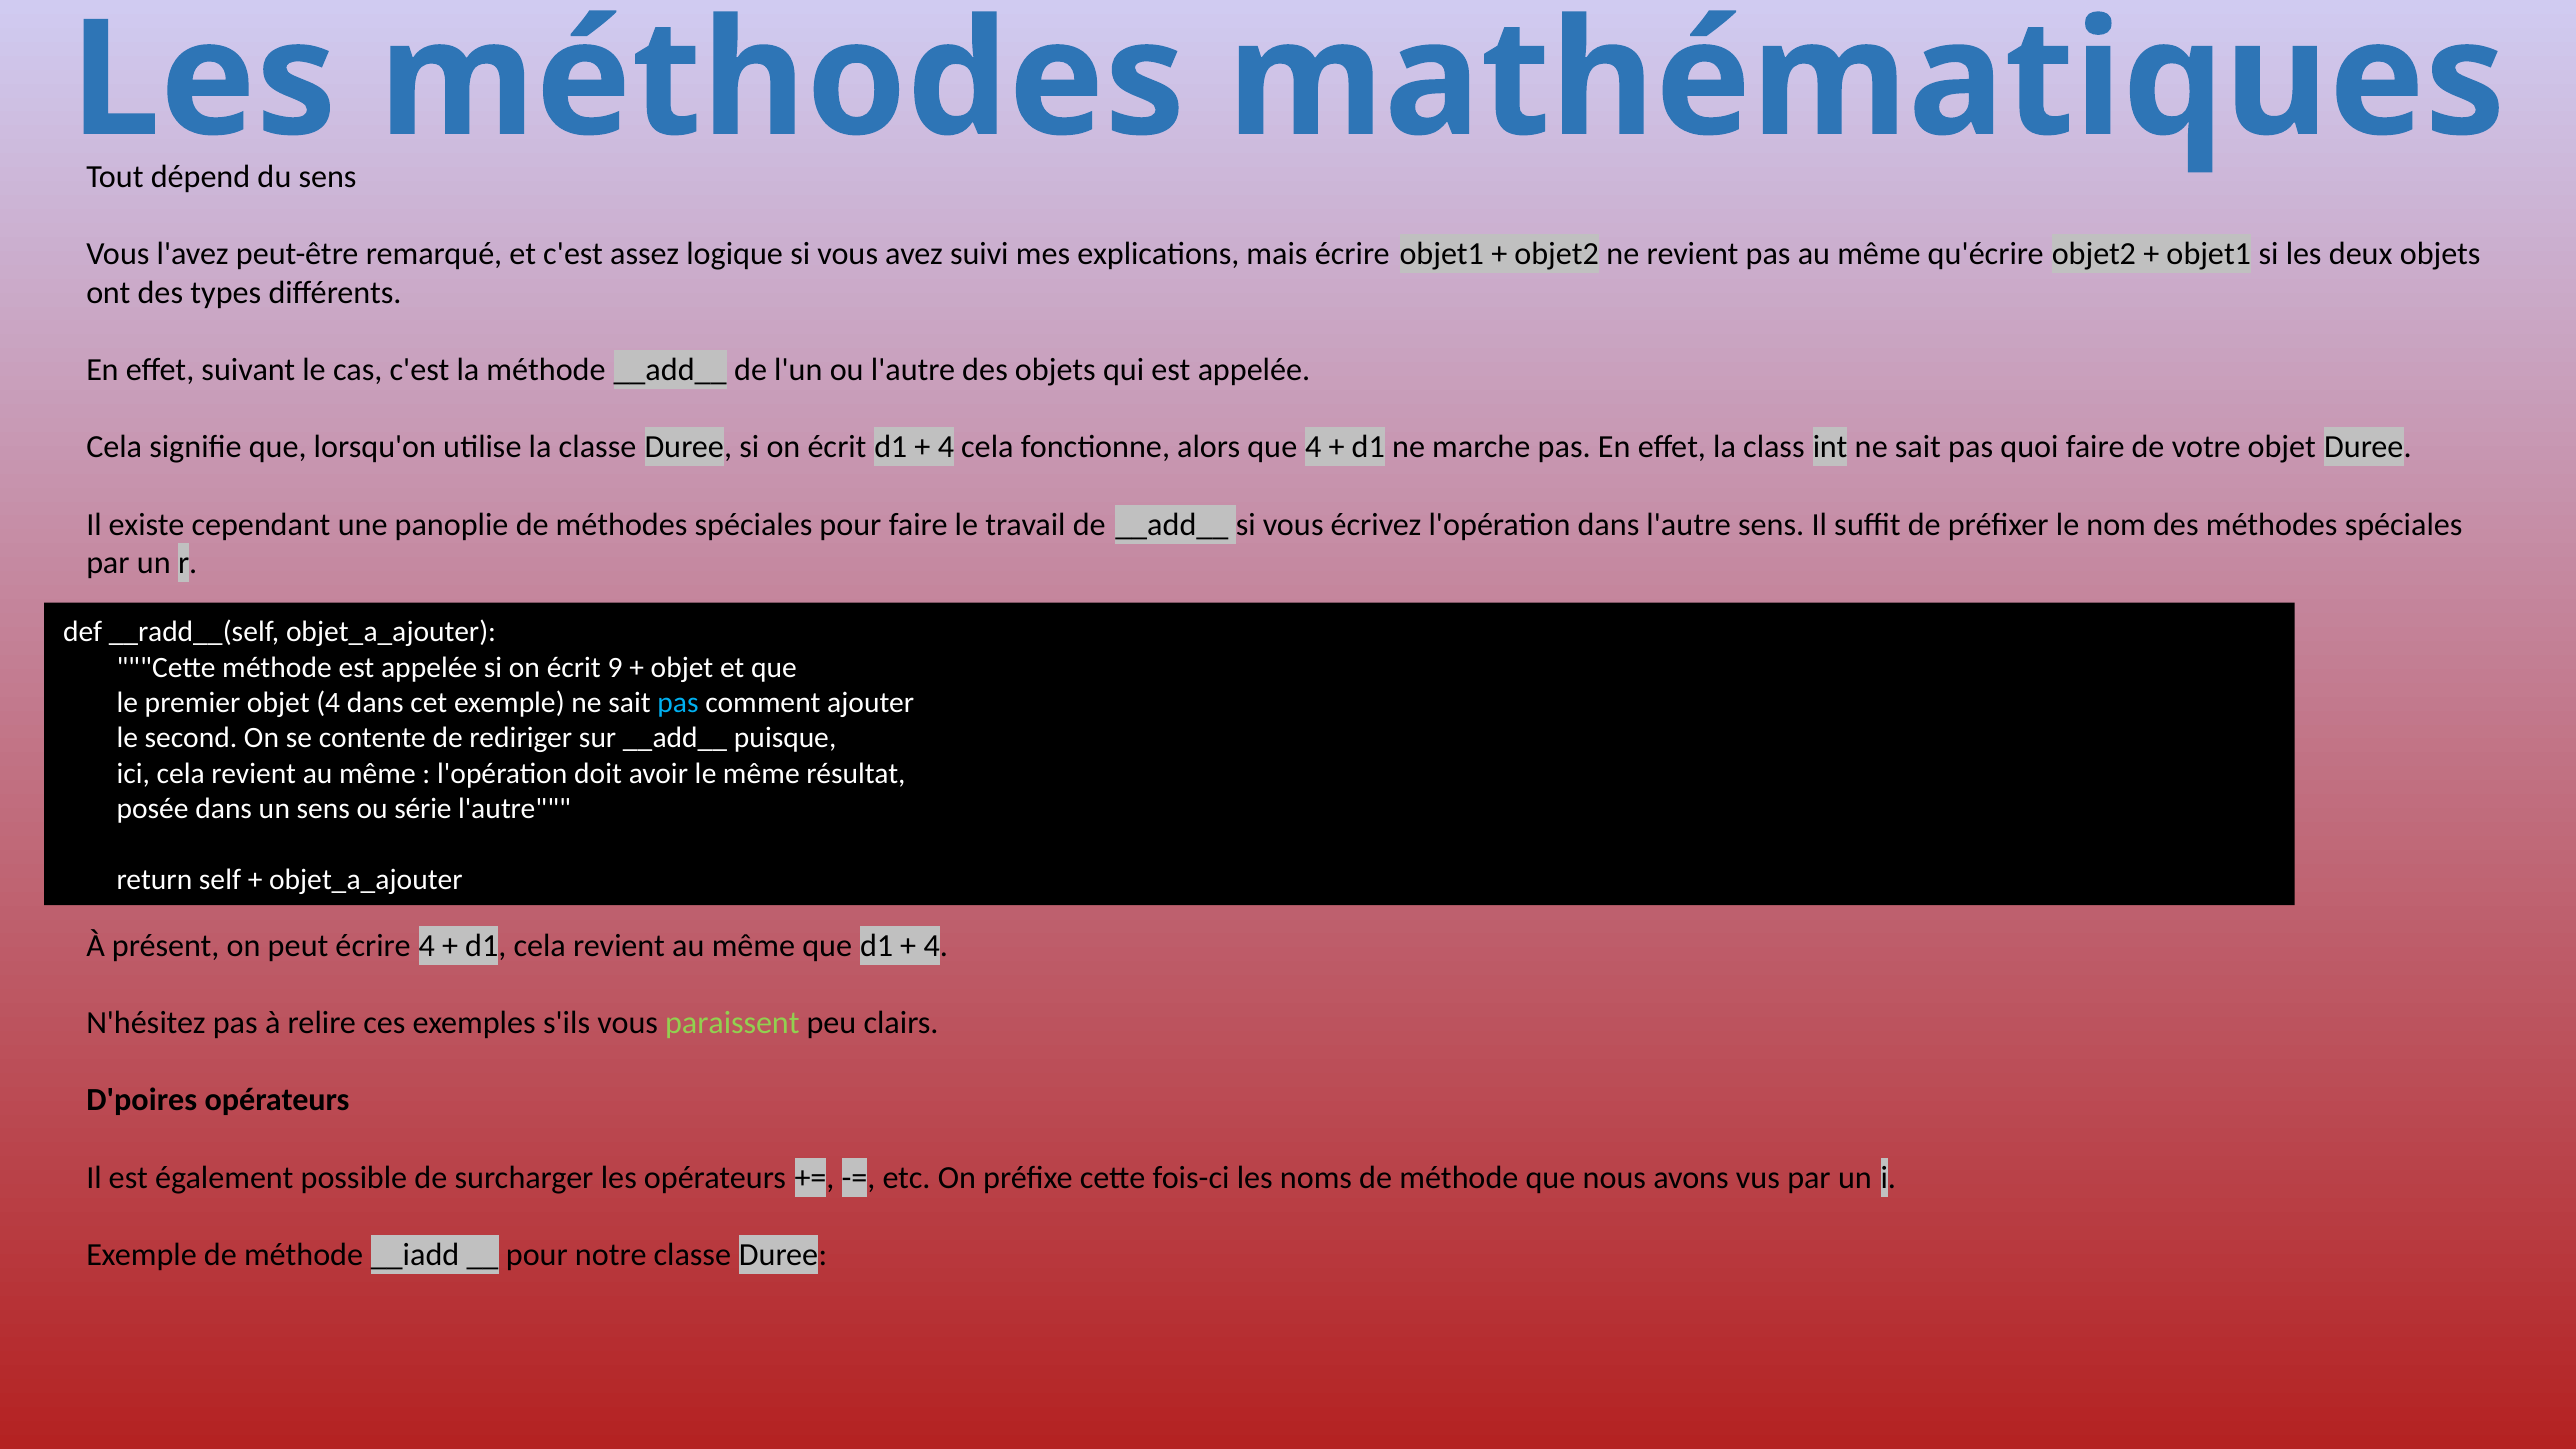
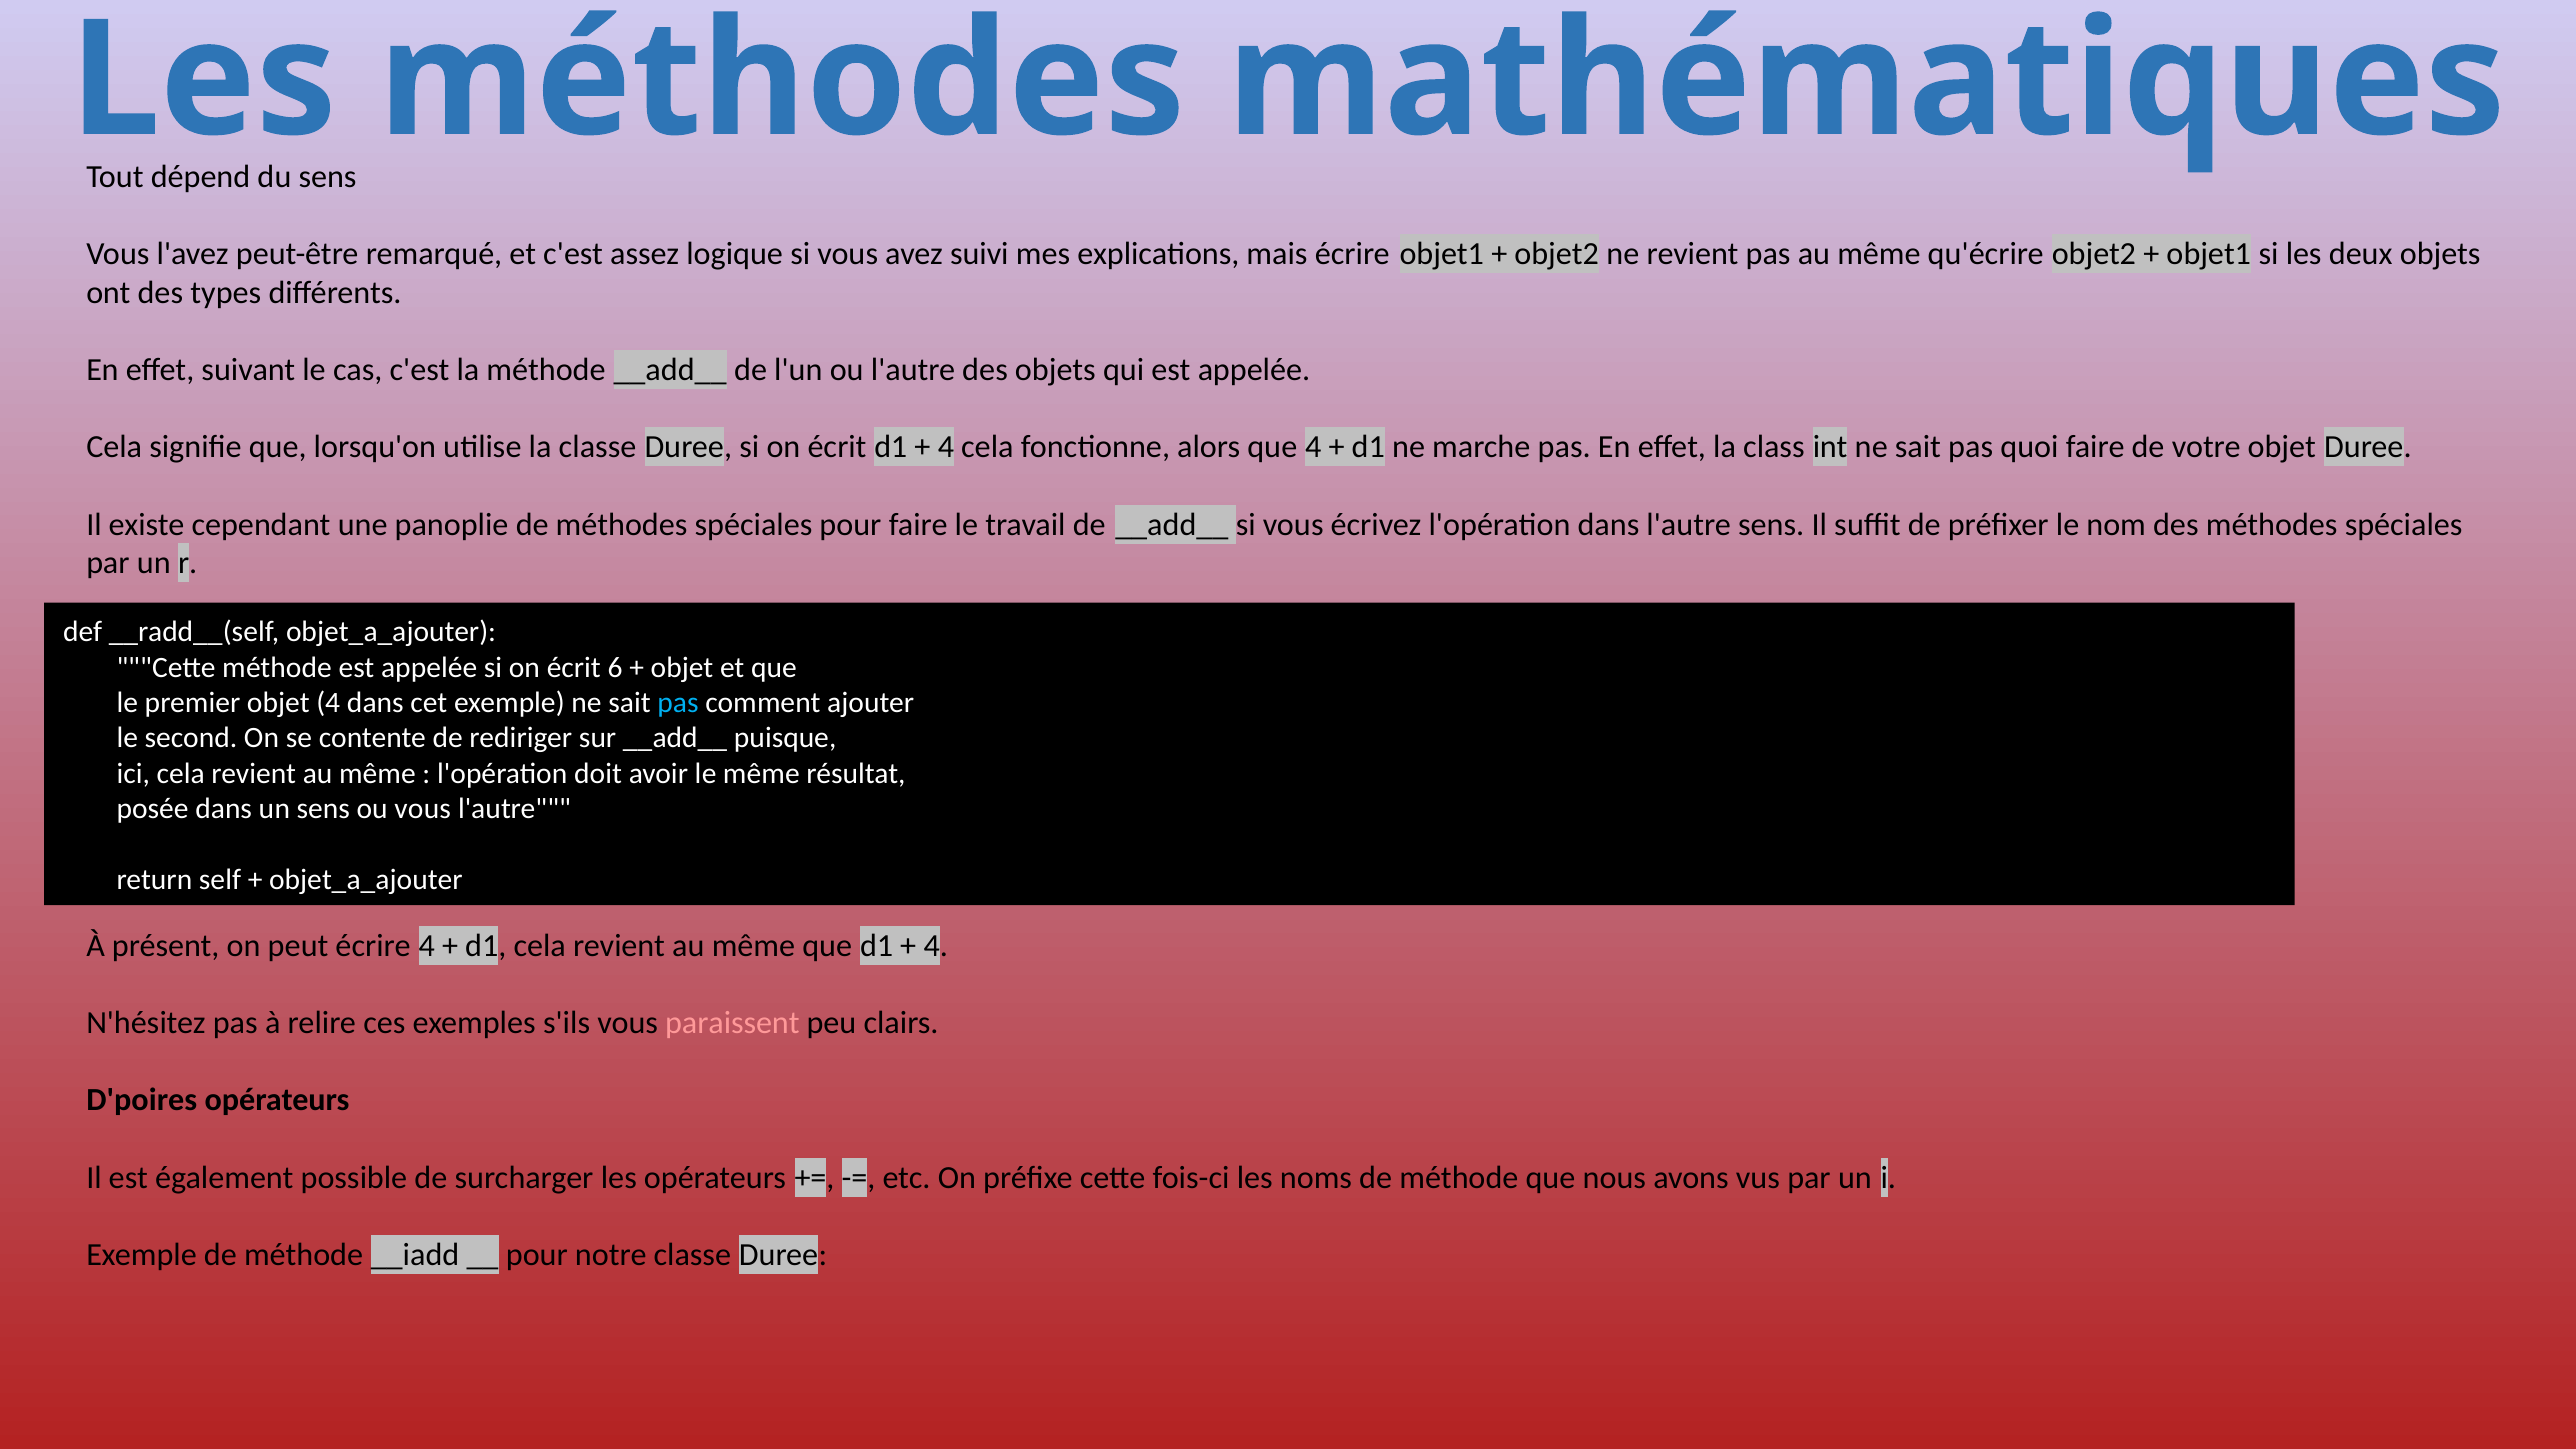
9: 9 -> 6 (615, 667)
ou série: série -> vous (423, 809)
paraissent colour: light green -> pink (732, 1023)
